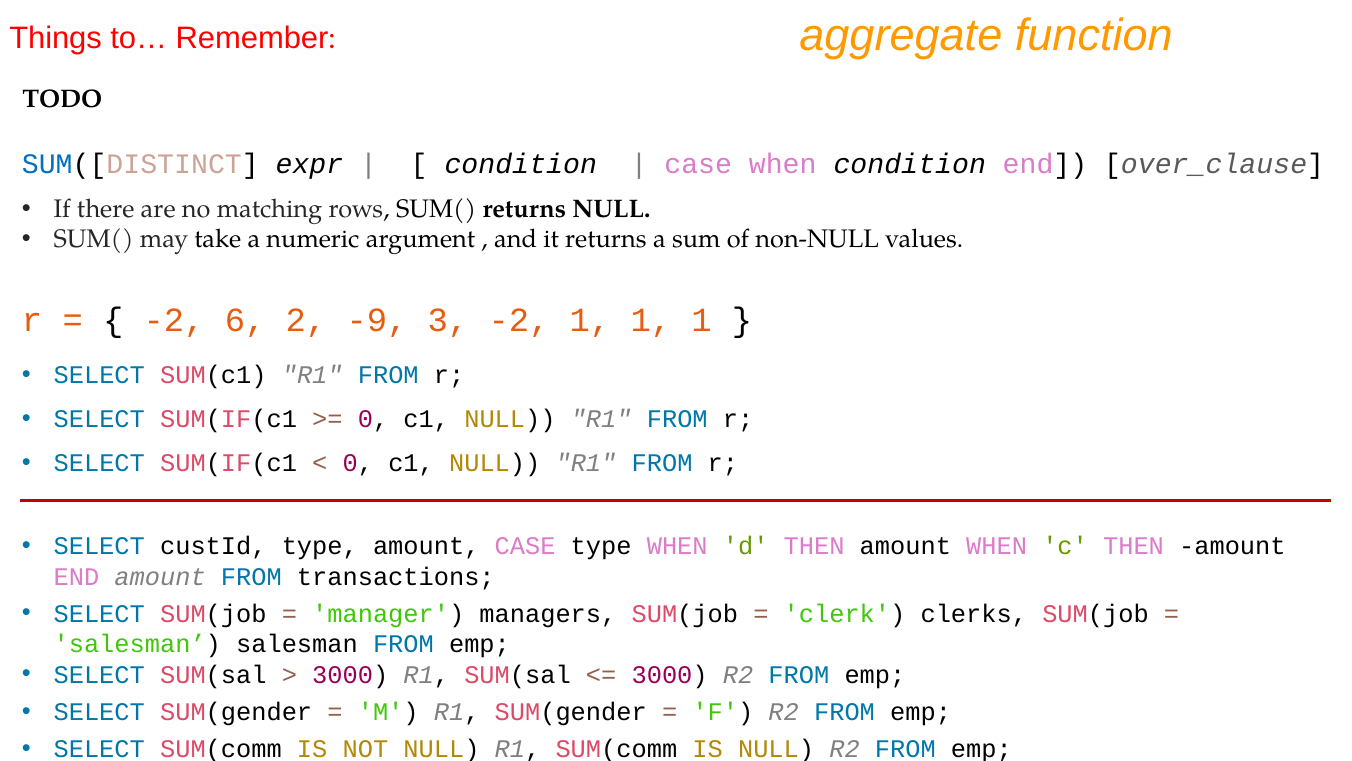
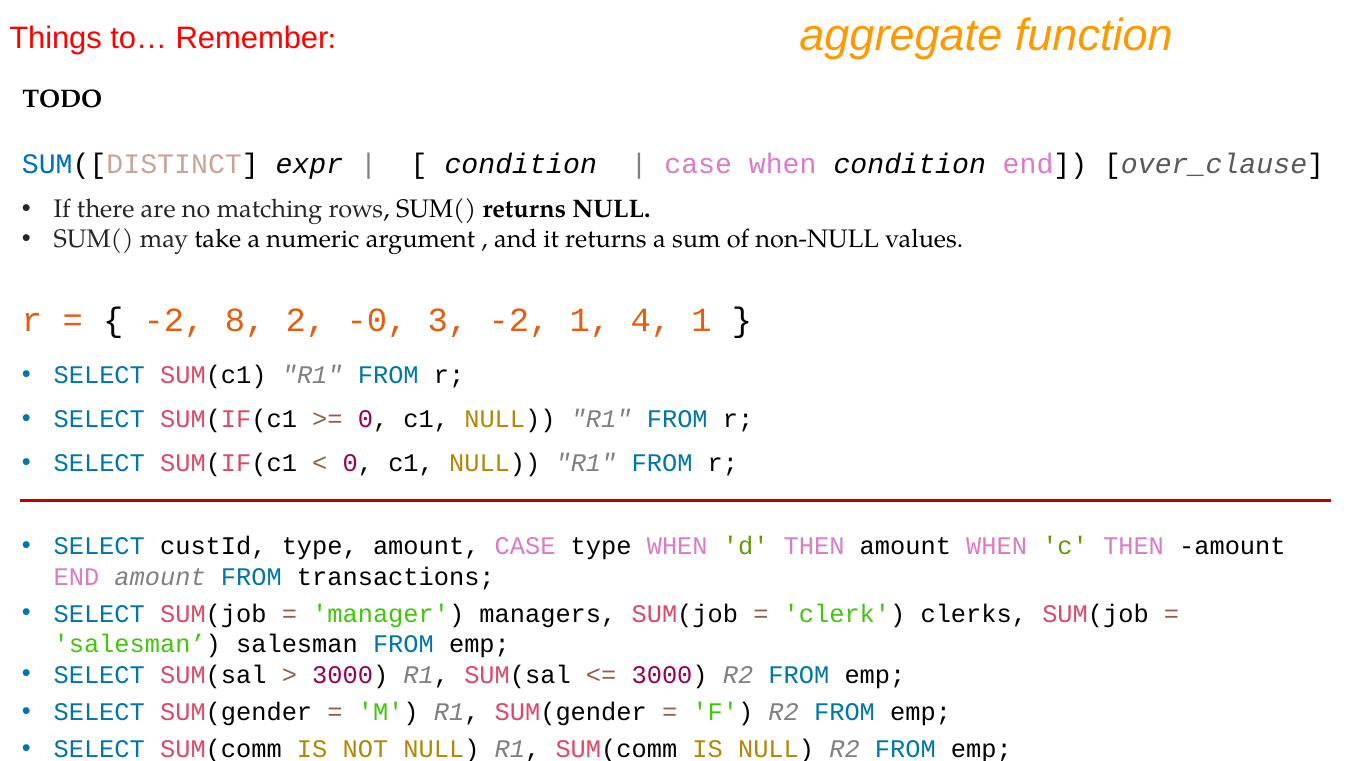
6: 6 -> 8 (245, 320)
-9: -9 -> -0 (377, 320)
-2 1 1: 1 -> 4 (651, 320)
